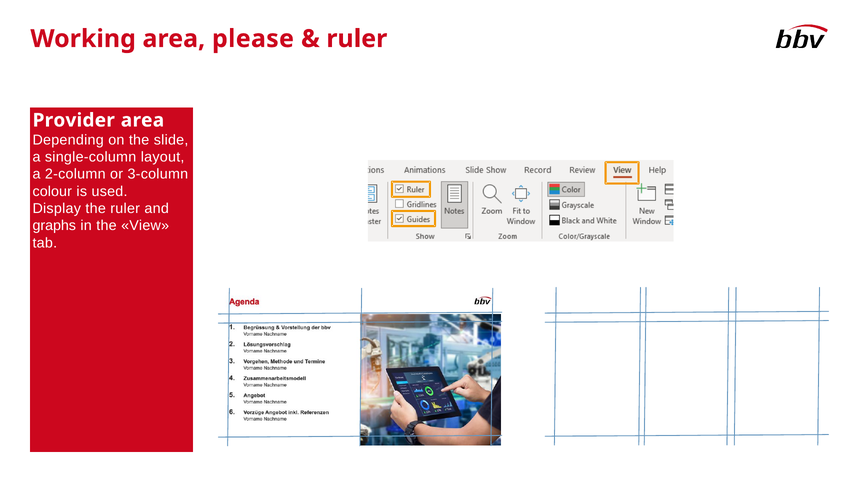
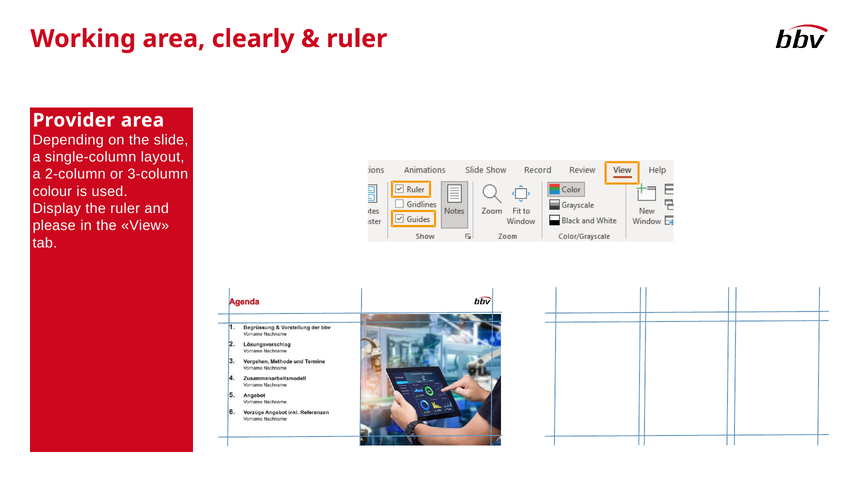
please: please -> clearly (253, 39)
graphs: graphs -> please (54, 226)
